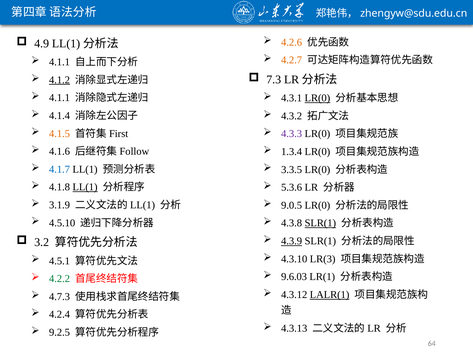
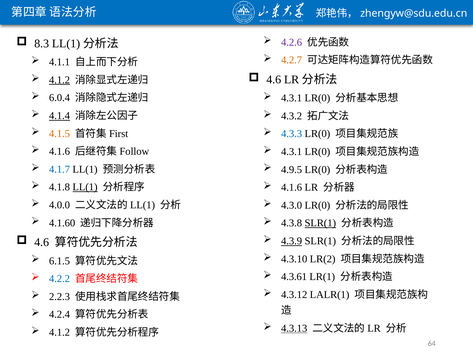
4.2.6 colour: orange -> purple (292, 42)
4.9: 4.9 -> 8.3 (42, 43)
7.3: 7.3 -> 4.6 (274, 79)
4.1.1: 4.1.1 -> 6.0.4 (59, 98)
LR(0 underline: present -> none (317, 98)
4.1.4 underline: none -> present (59, 116)
4.3.3 colour: purple -> blue (292, 134)
1.3.4: 1.3.4 -> 4.3.1 (292, 152)
3.3.5: 3.3.5 -> 4.9.5 (292, 169)
5.3.6: 5.3.6 -> 4.1.6 (292, 187)
3.1.9: 3.1.9 -> 4.0.0 (59, 205)
9.0.5: 9.0.5 -> 4.3.0 (292, 205)
4.5.10: 4.5.10 -> 4.1.60 (62, 223)
3.2: 3.2 -> 4.6 (42, 242)
LR(3: LR(3 -> LR(2 (323, 259)
4.5.1: 4.5.1 -> 6.1.5 (59, 261)
9.6.03: 9.6.03 -> 4.3.61 (294, 277)
4.2.2 colour: green -> blue (59, 279)
LALR(1 underline: present -> none (330, 294)
4.7.3: 4.7.3 -> 2.2.3 (59, 296)
4.3.13 underline: none -> present (294, 328)
9.2.5: 9.2.5 -> 4.1.2 (59, 332)
